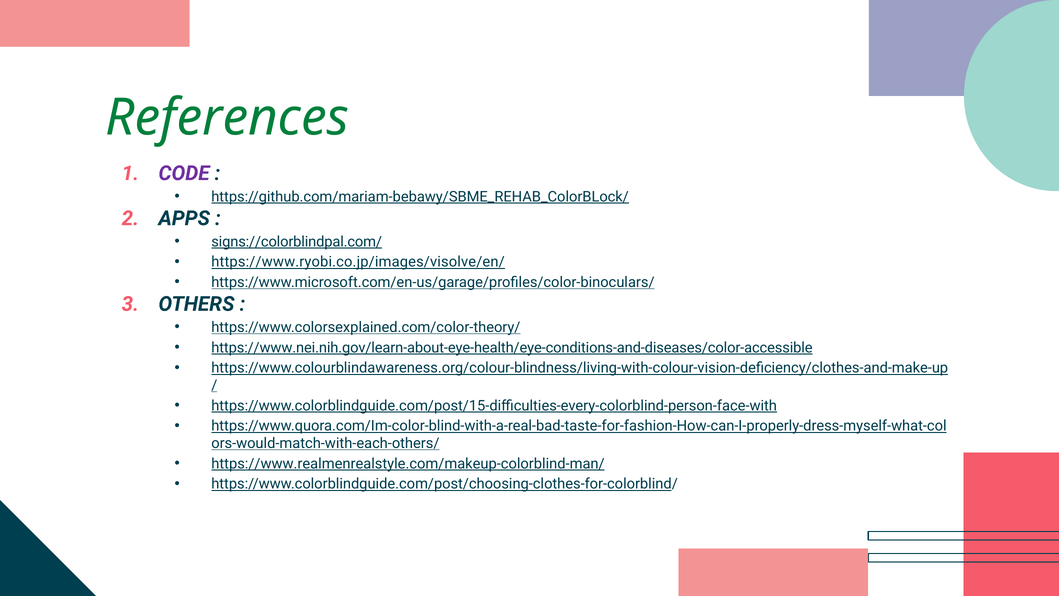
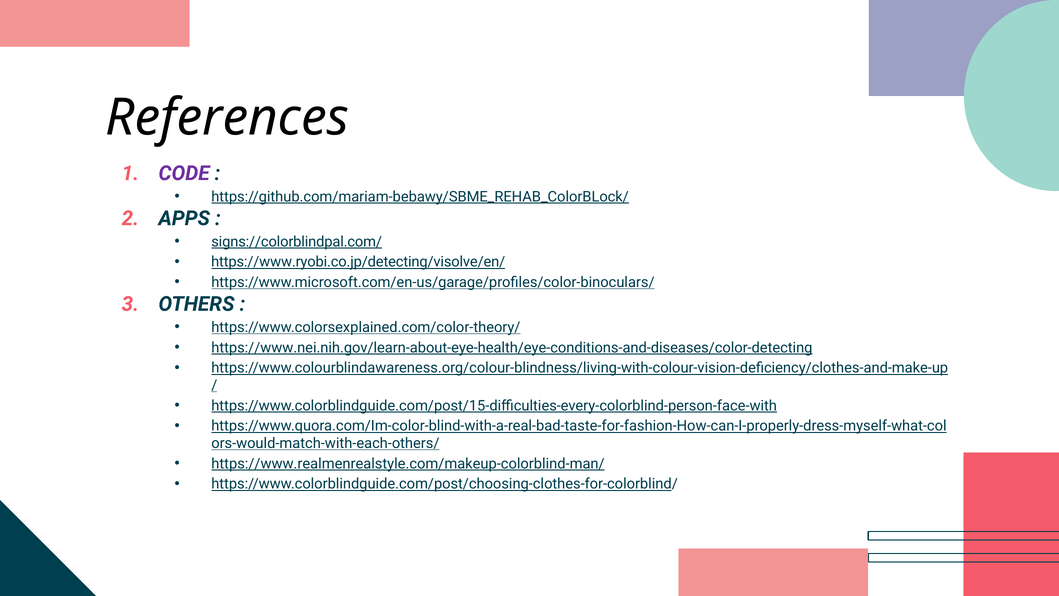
References colour: green -> black (227, 118)
https://www.ryobi.co.jp/images/visolve/en/: https://www.ryobi.co.jp/images/visolve/en/ -> https://www.ryobi.co.jp/detecting/visolve/en/ (358, 262)
https://www.nei.nih.gov/learn-about-eye-health/eye-conditions-and-diseases/color-accessible: https://www.nei.nih.gov/learn-about-eye-health/eye-conditions-and-diseases/color-accessible -> https://www.nei.nih.gov/learn-about-eye-health/eye-conditions-and-diseases/color-detecting (512, 348)
